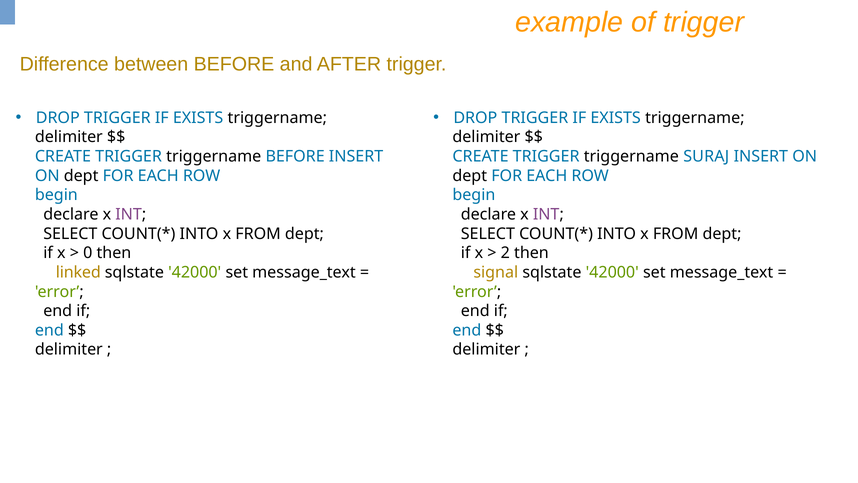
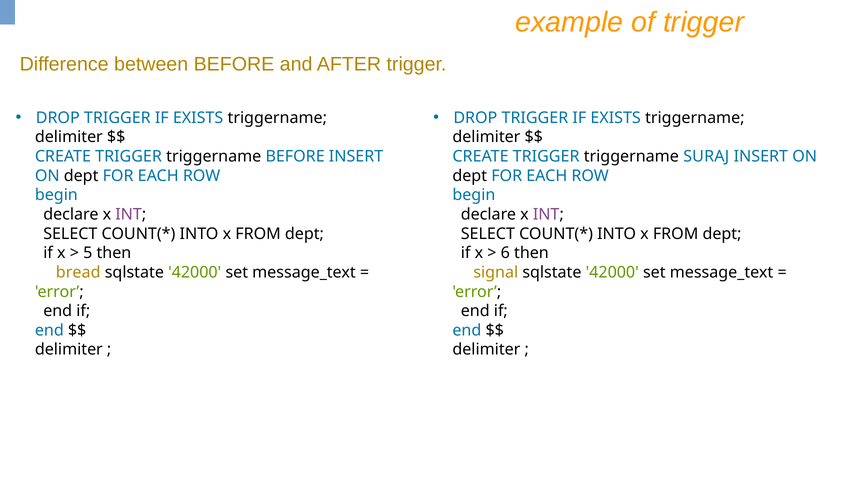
0: 0 -> 5 (88, 253)
2: 2 -> 6 (505, 253)
linked: linked -> bread (78, 272)
